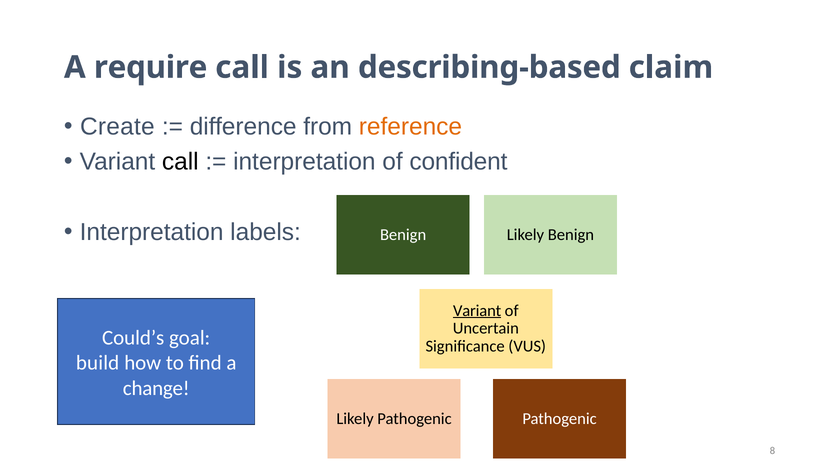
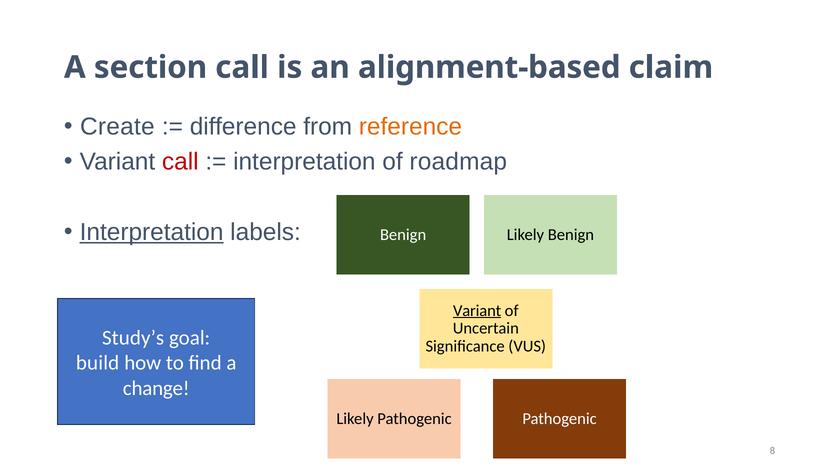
require: require -> section (150, 67)
describing-based: describing-based -> alignment-based (489, 67)
call colour: black -> red (180, 162)
confident: confident -> roadmap (458, 162)
Interpretation underline: none -> present (152, 232)
Could’s: Could’s -> Study’s (133, 338)
